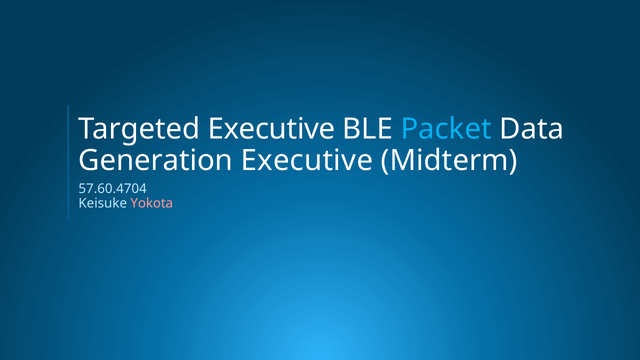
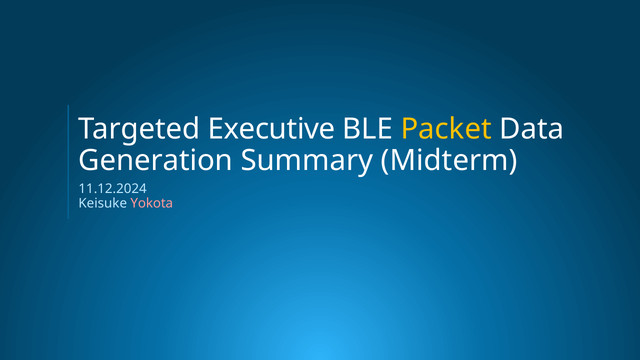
Packet colour: light blue -> yellow (446, 129)
Generation Executive: Executive -> Summary (307, 161)
57.60.4704: 57.60.4704 -> 11.12.2024 (113, 189)
